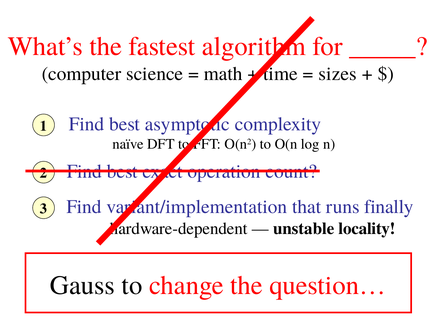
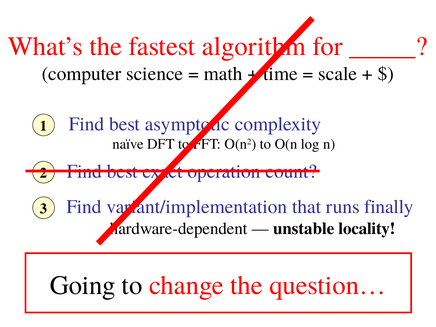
sizes: sizes -> scale (338, 74)
Gauss: Gauss -> Going (83, 285)
